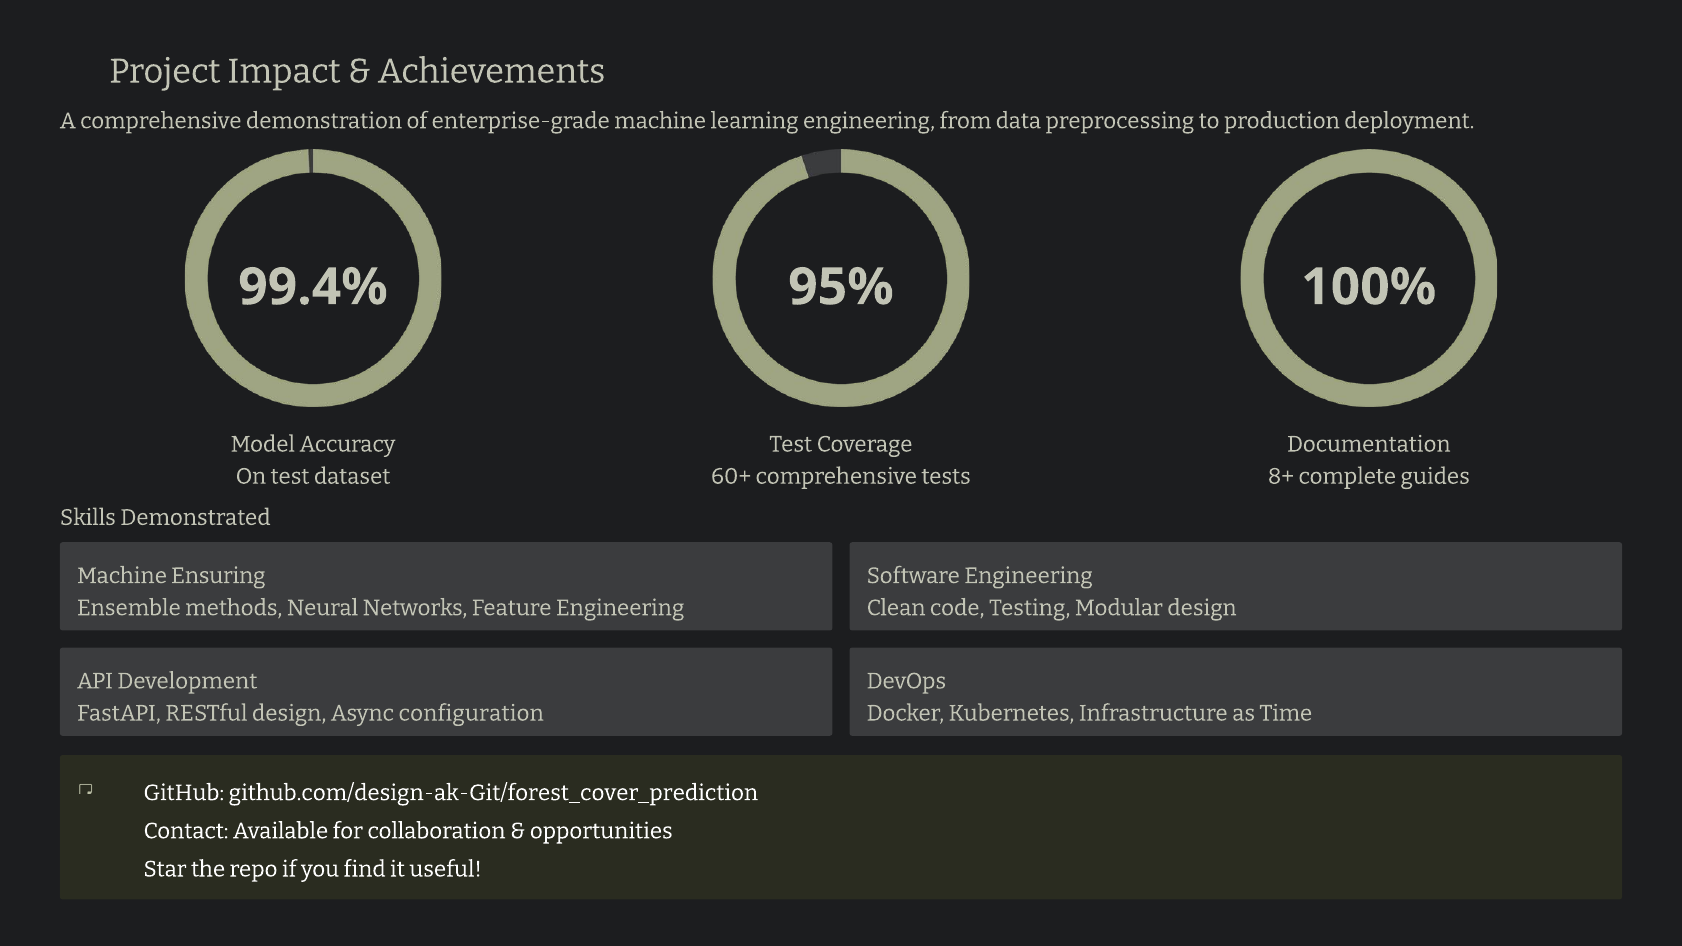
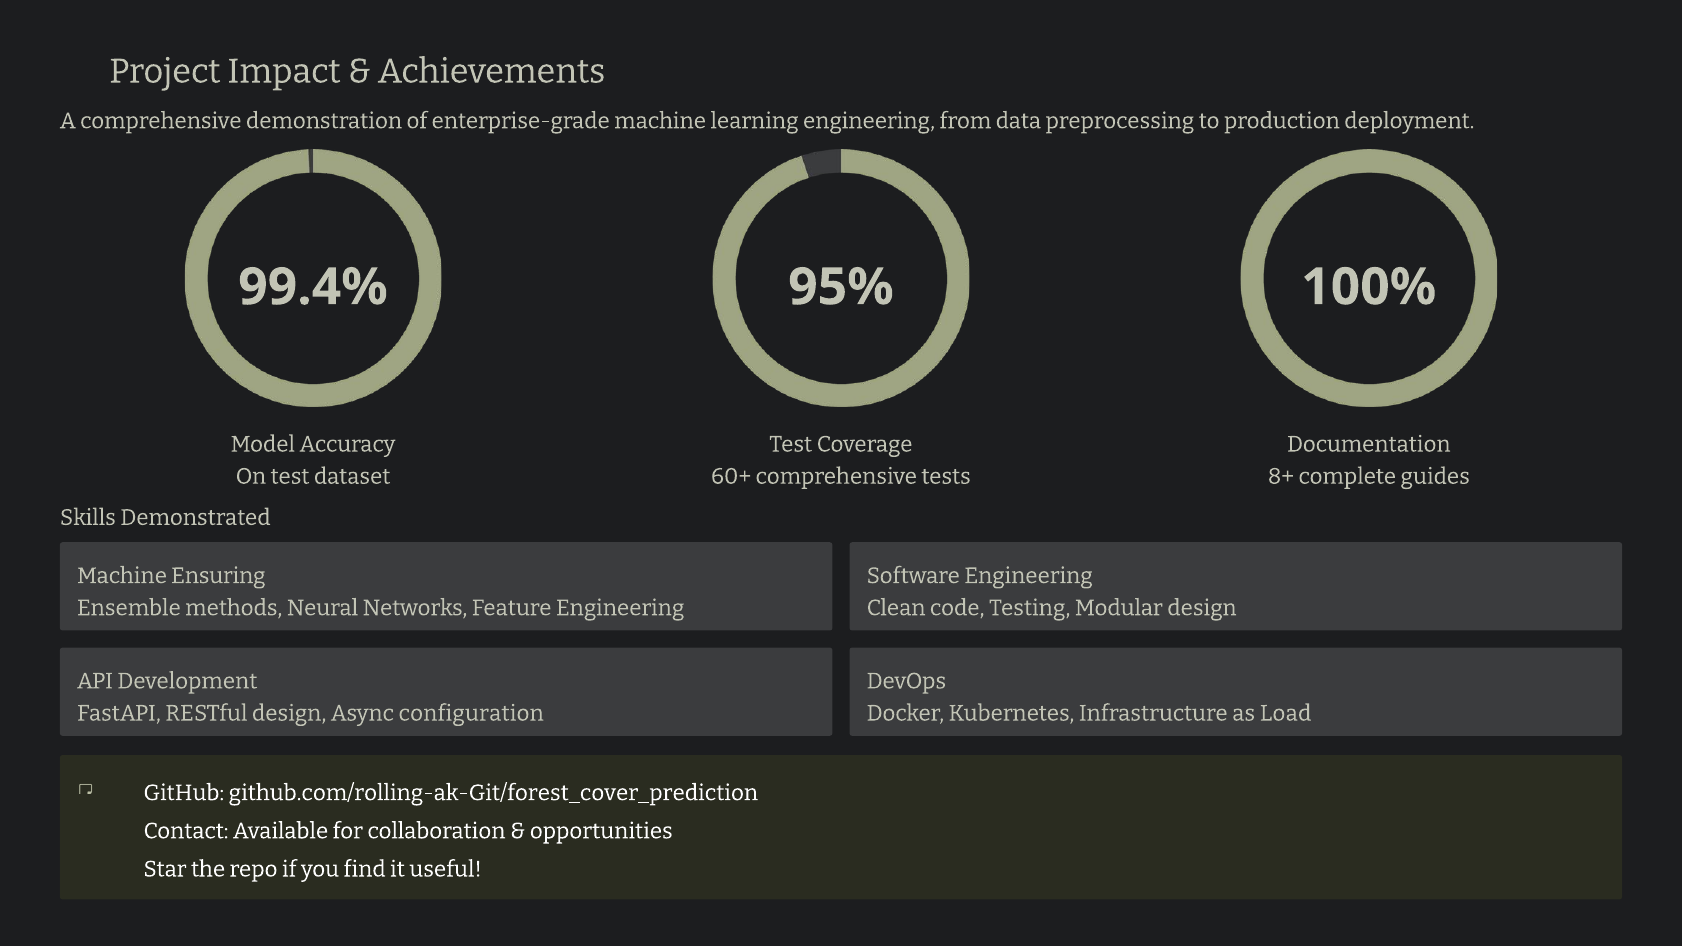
Time: Time -> Load (1286, 713)
github.com/design-ak-Git/forest_cover_prediction: github.com/design-ak-Git/forest_cover_prediction -> github.com/rolling-ak-Git/forest_cover_prediction (493, 793)
